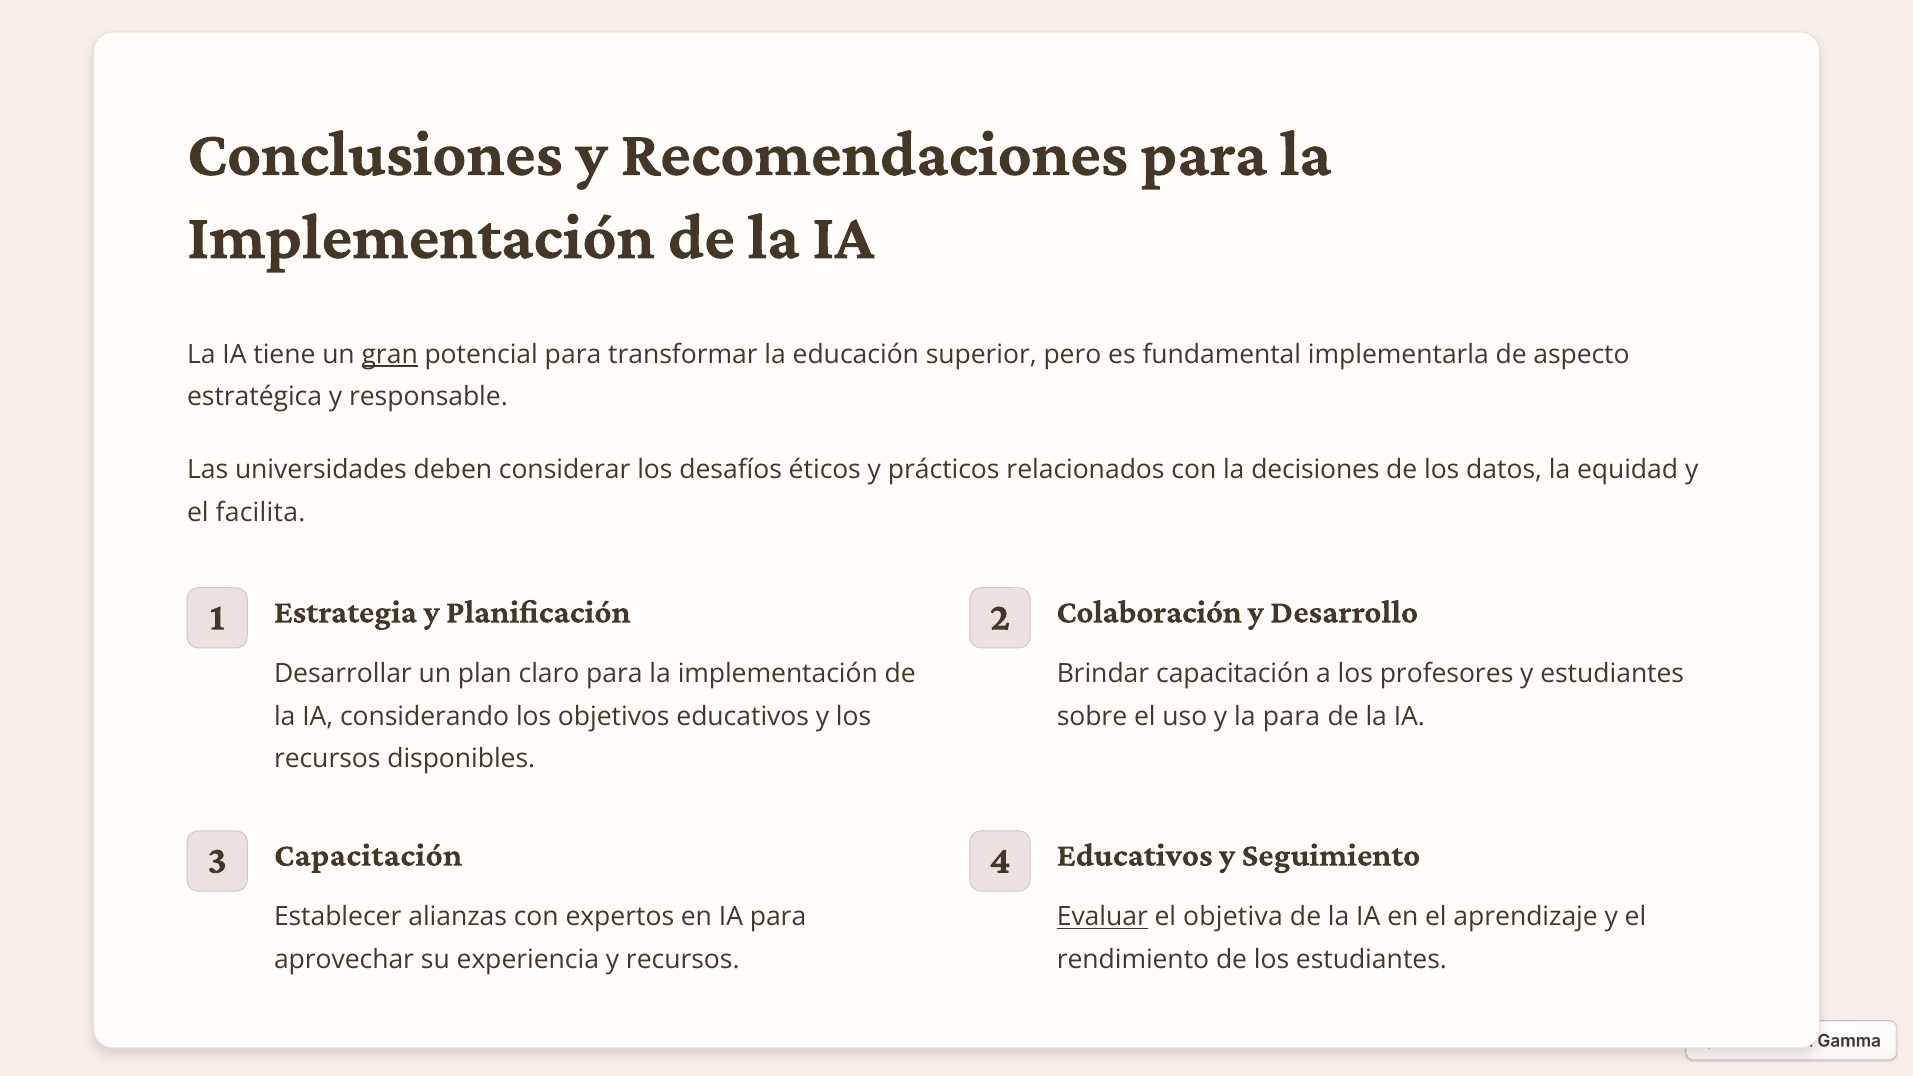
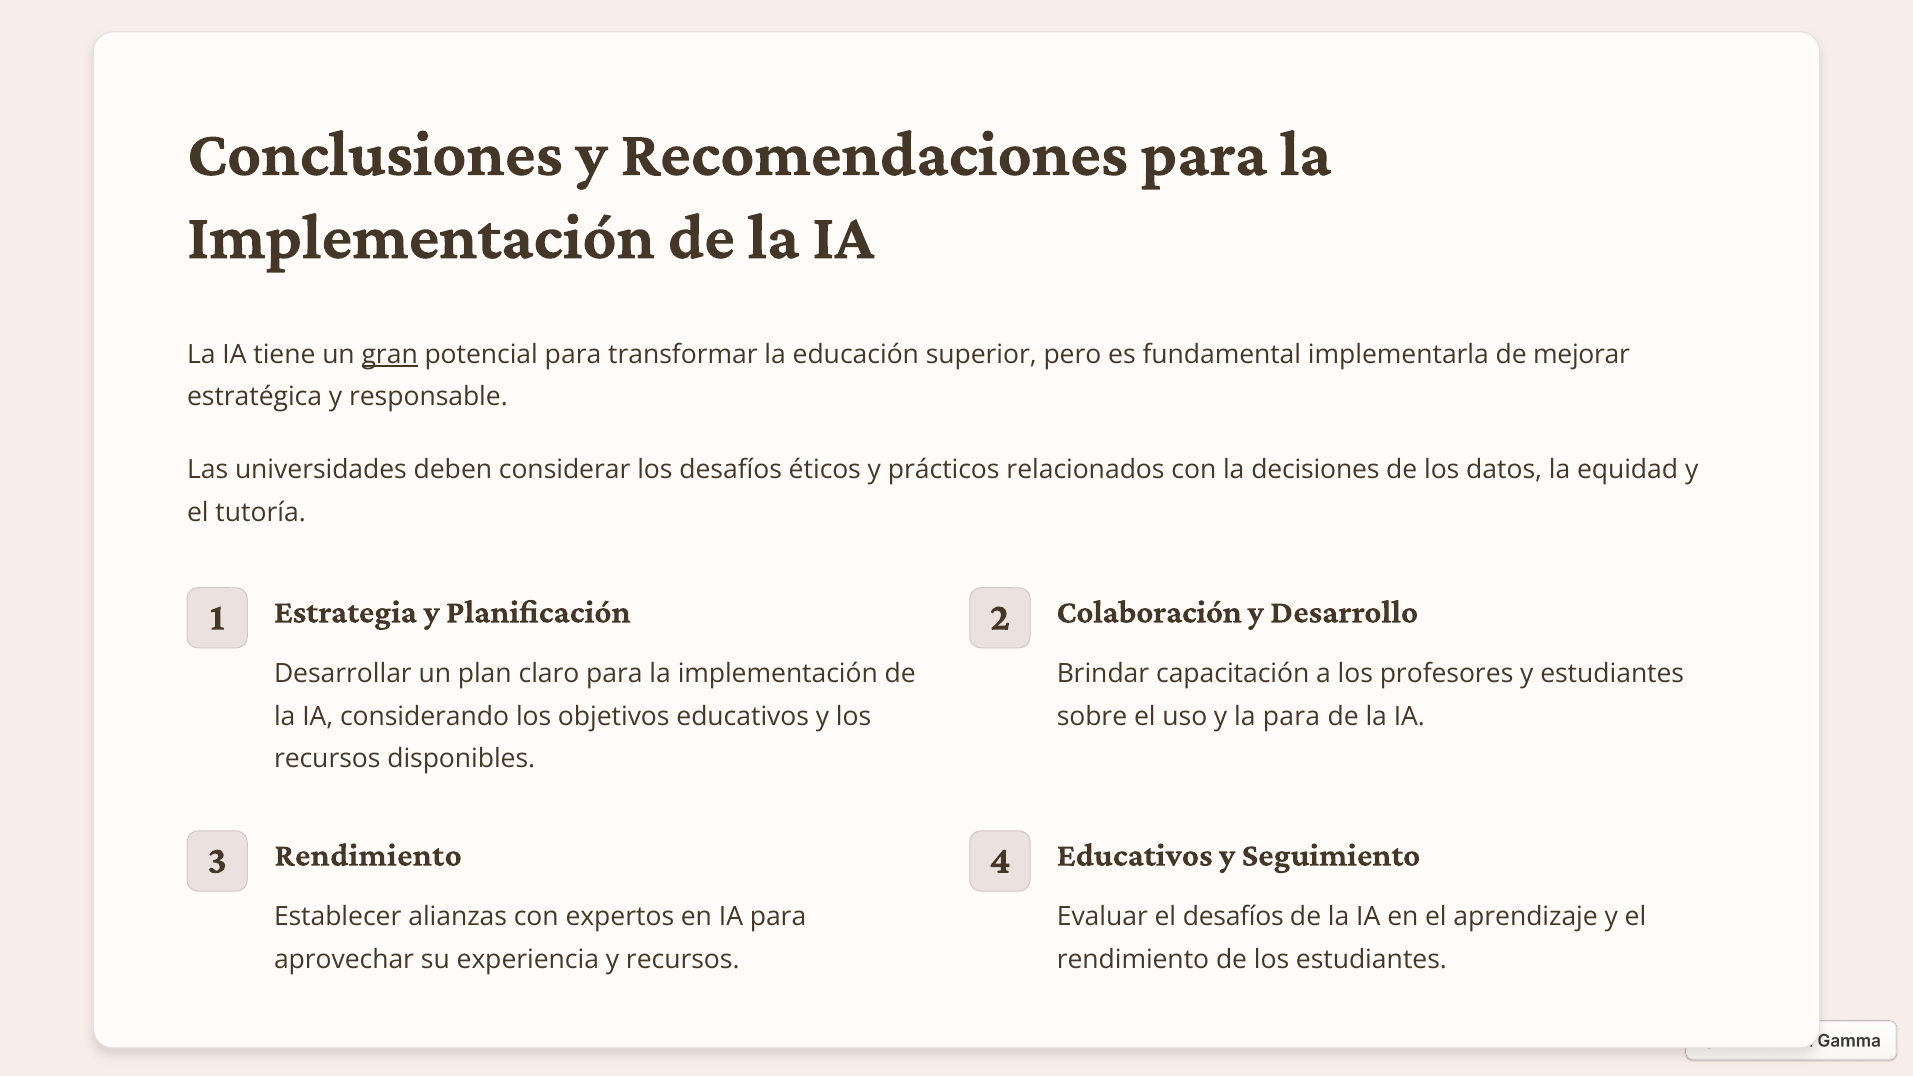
aspecto: aspecto -> mejorar (1582, 355)
facilita: facilita -> tutoría (261, 513)
3 Capacitación: Capacitación -> Rendimiento (368, 855)
Evaluar underline: present -> none (1102, 917)
el objetiva: objetiva -> desafíos (1233, 917)
